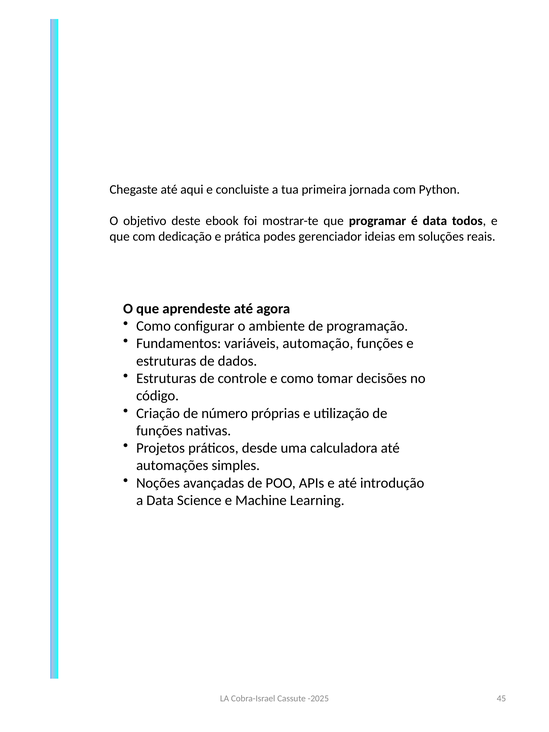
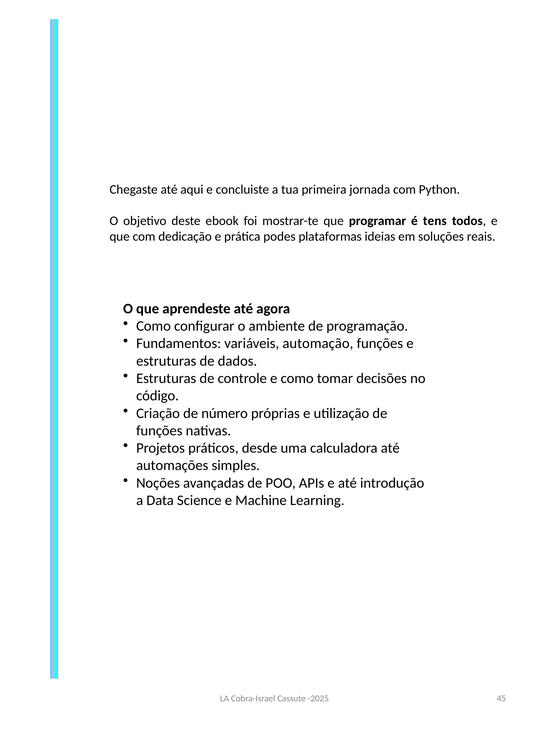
é data: data -> tens (435, 221)
gerenciador: gerenciador -> plataformas (330, 237)
